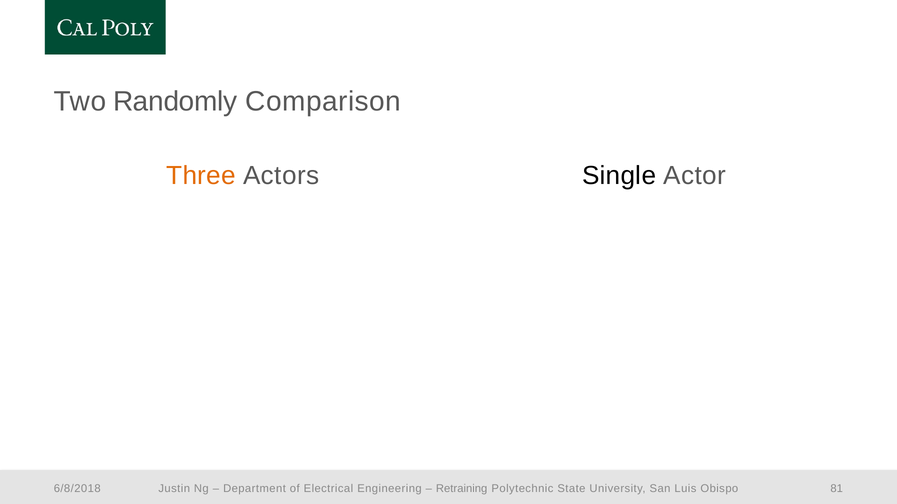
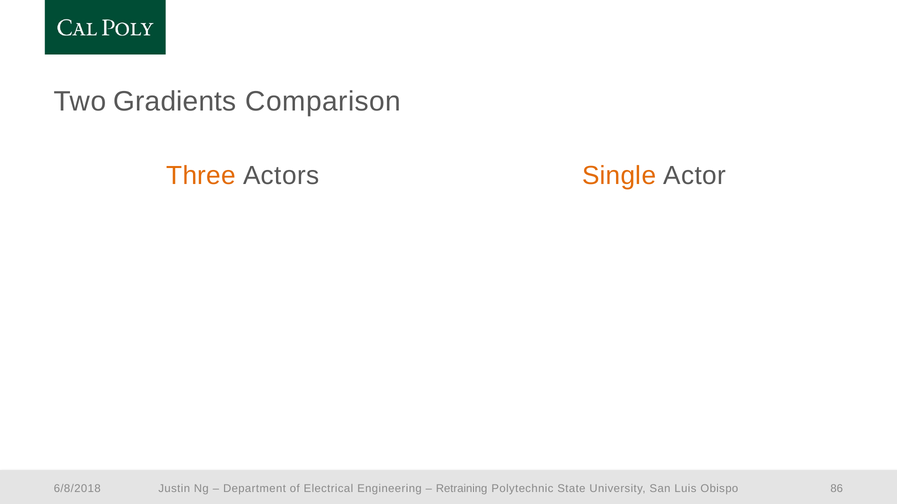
Randomly: Randomly -> Gradients (175, 102)
Single colour: black -> orange (619, 176)
81: 81 -> 86 (837, 489)
